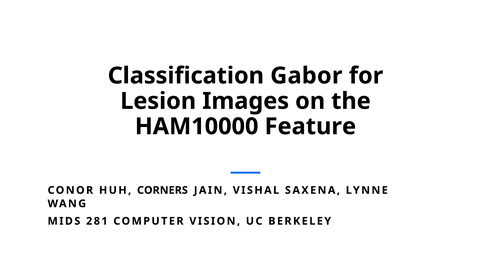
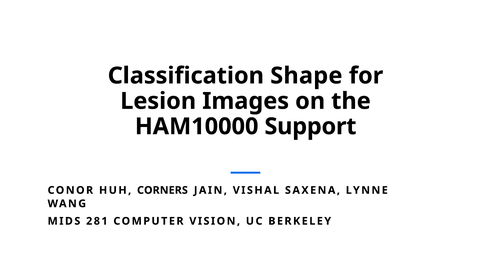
Gabor: Gabor -> Shape (306, 76)
Feature: Feature -> Support (310, 127)
